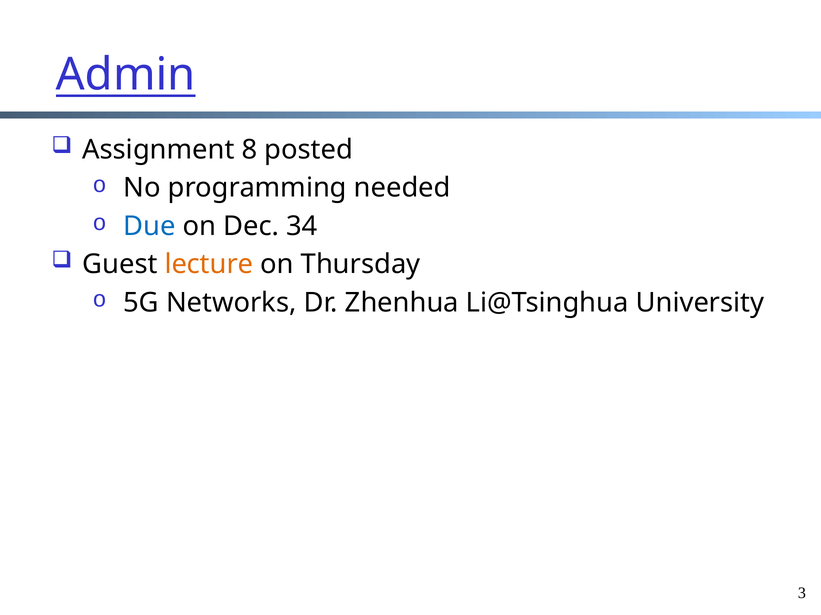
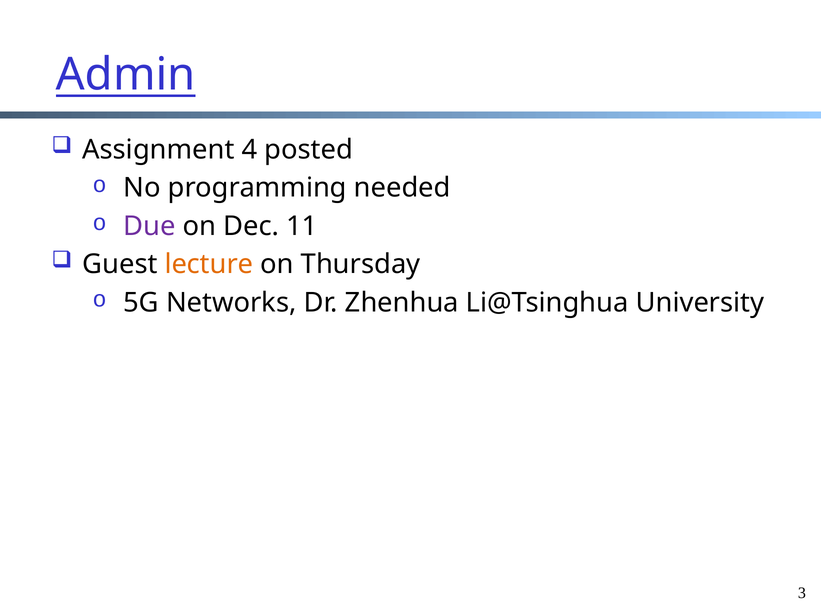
8: 8 -> 4 (250, 150)
Due colour: blue -> purple (150, 226)
34: 34 -> 11 (302, 226)
